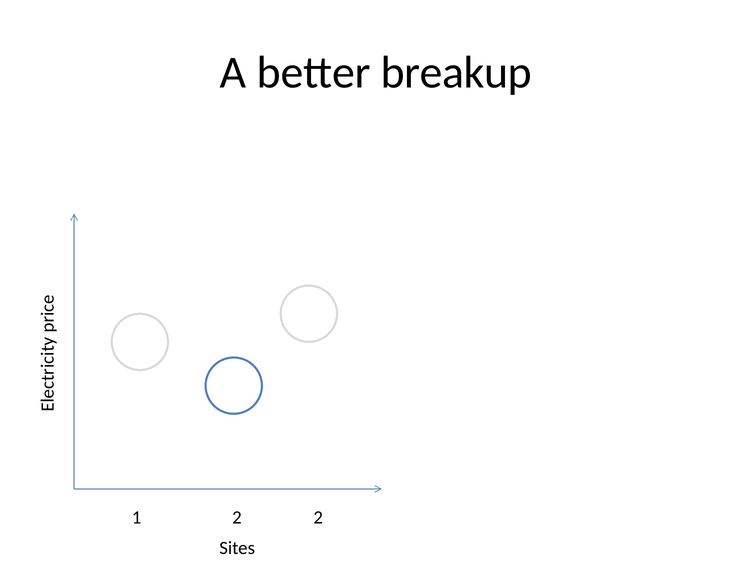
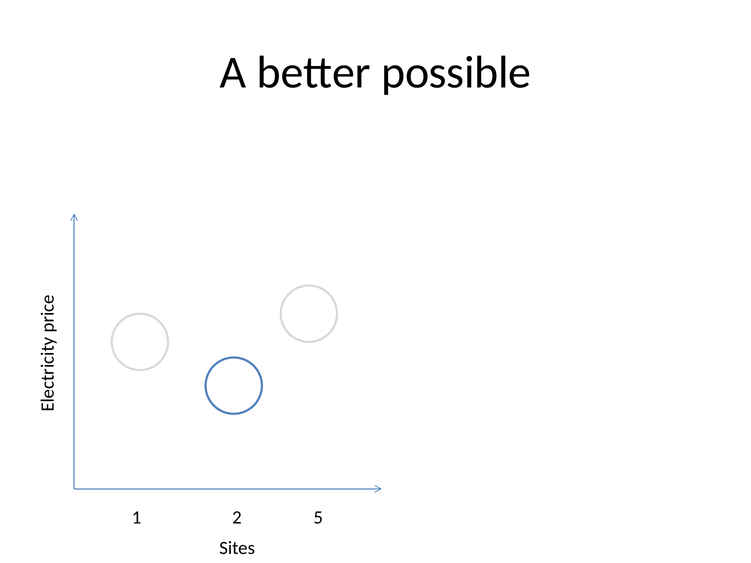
breakup: breakup -> possible (456, 73)
2 2: 2 -> 5 (318, 518)
